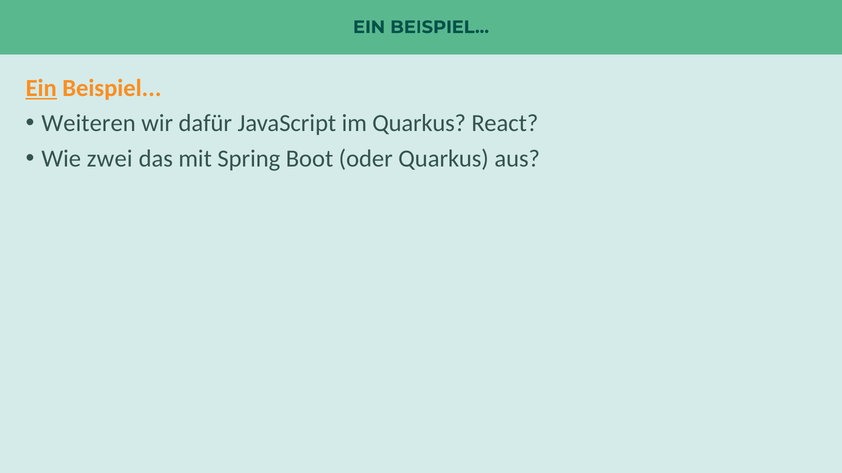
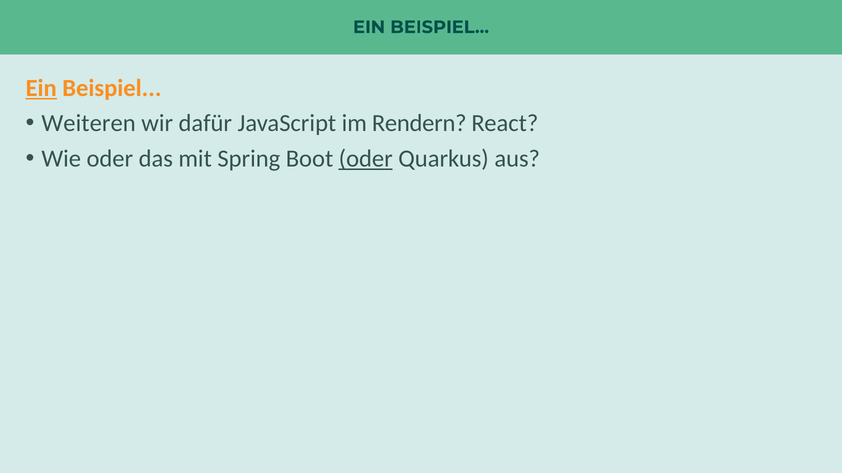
im Quarkus: Quarkus -> Rendern (419, 123)
Wie zwei: zwei -> oder (110, 159)
oder underline: none -> present (366, 159)
